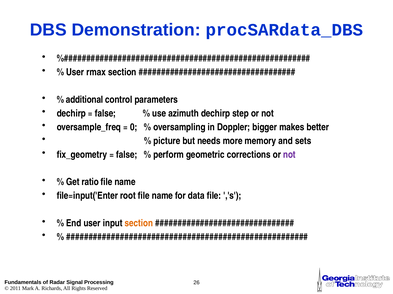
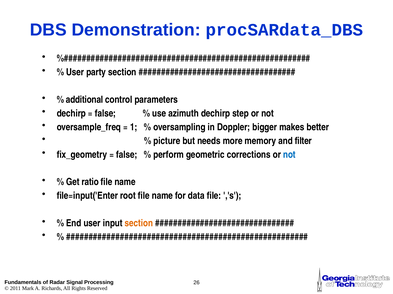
rmax: rmax -> party (96, 72)
0: 0 -> 1 (134, 127)
sets: sets -> filter (303, 141)
not colour: purple -> blue (289, 155)
